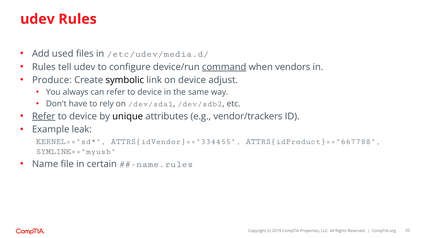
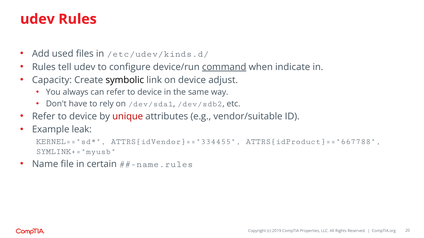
/etc/udev/media.d/: /etc/udev/media.d/ -> /etc/udev/kinds.d/ (158, 54)
vendors: vendors -> indicate (293, 67)
Produce: Produce -> Capacity (52, 80)
Refer underline: present -> none (44, 117)
unique colour: black -> red (128, 117)
vendor/trackers: vendor/trackers -> vendor/suitable (248, 117)
